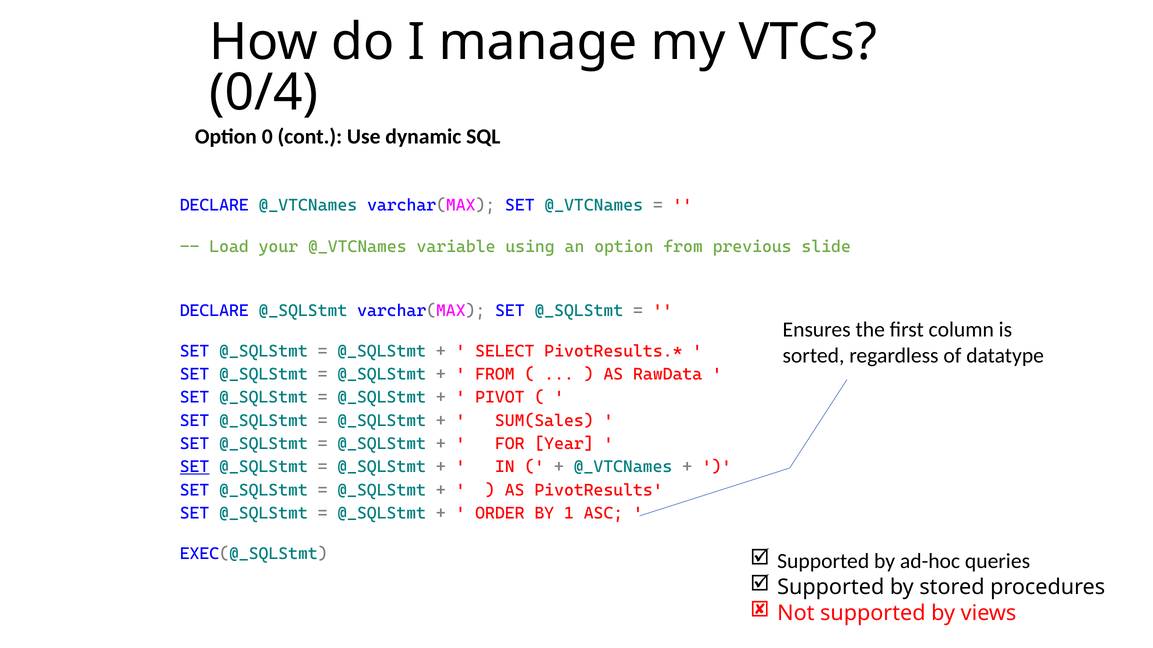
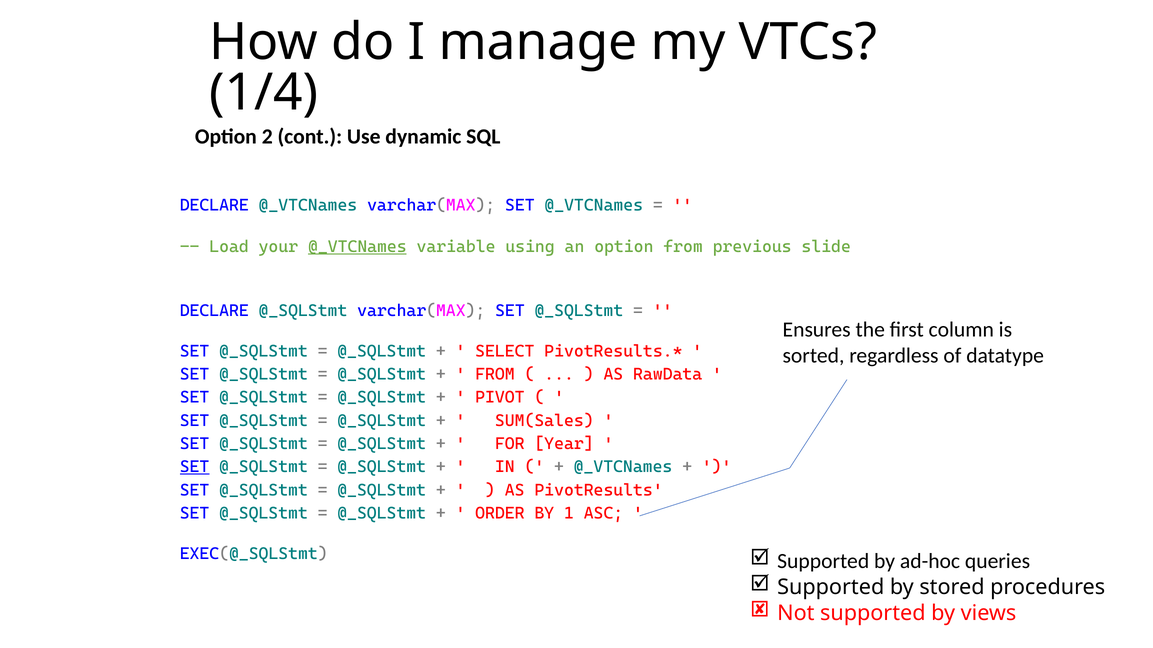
0/4: 0/4 -> 1/4 (264, 93)
0: 0 -> 2 (267, 137)
@_VTCNames underline: none -> present (357, 247)
